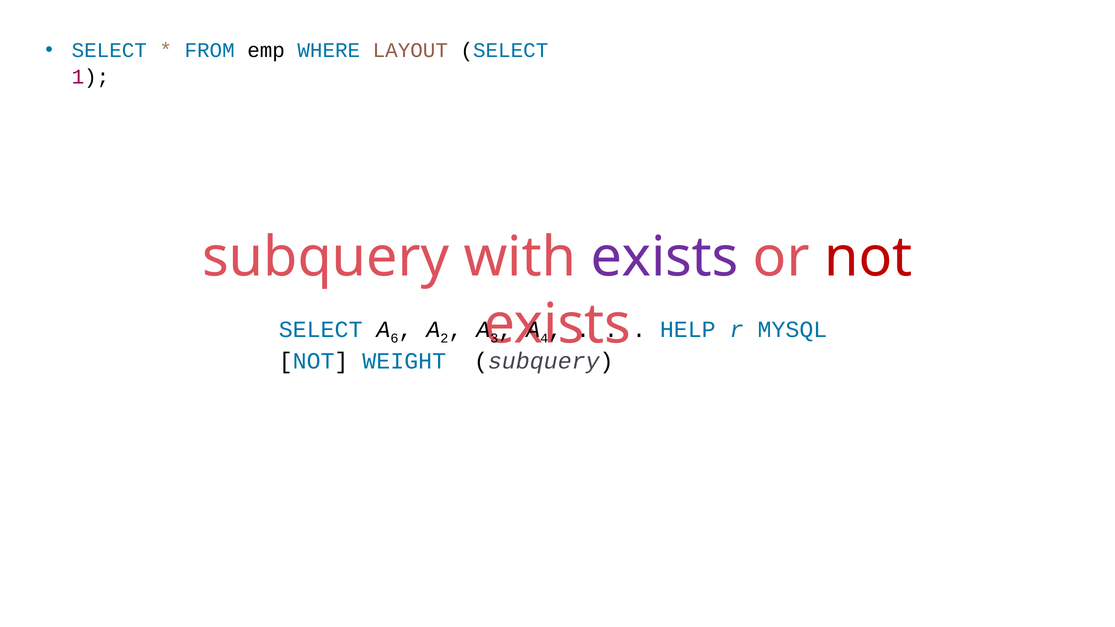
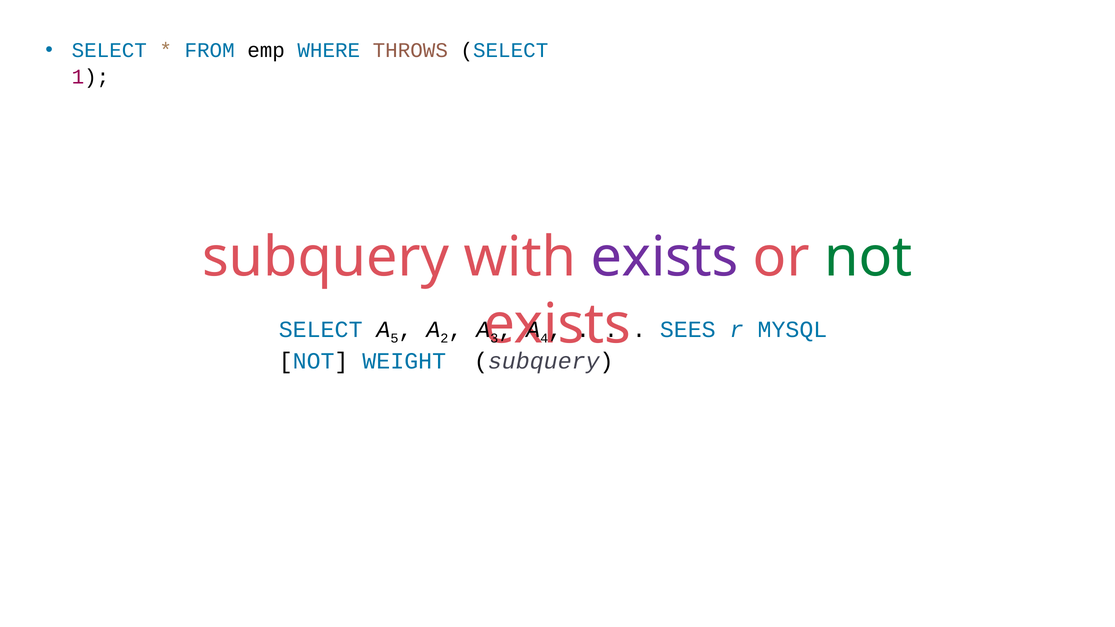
LAYOUT: LAYOUT -> THROWS (410, 50)
not colour: red -> green (868, 257)
6: 6 -> 5 (394, 339)
HELP: HELP -> SEES (688, 330)
